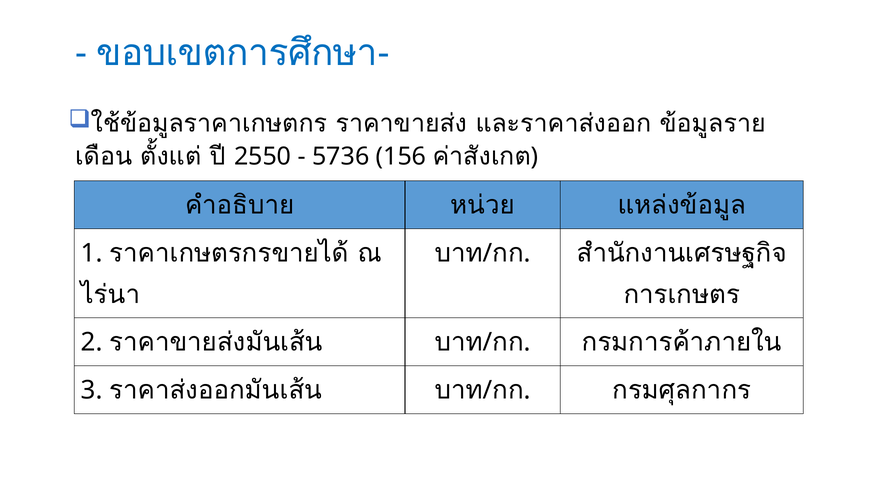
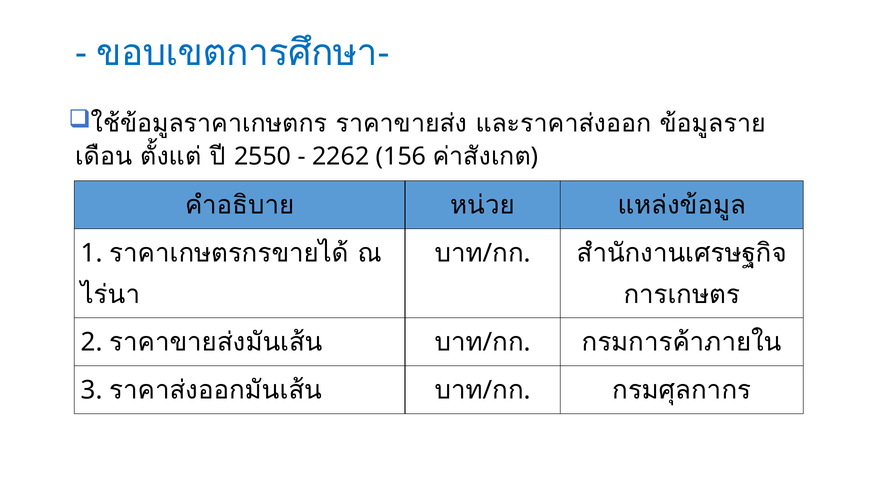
5736: 5736 -> 2262 (341, 157)
